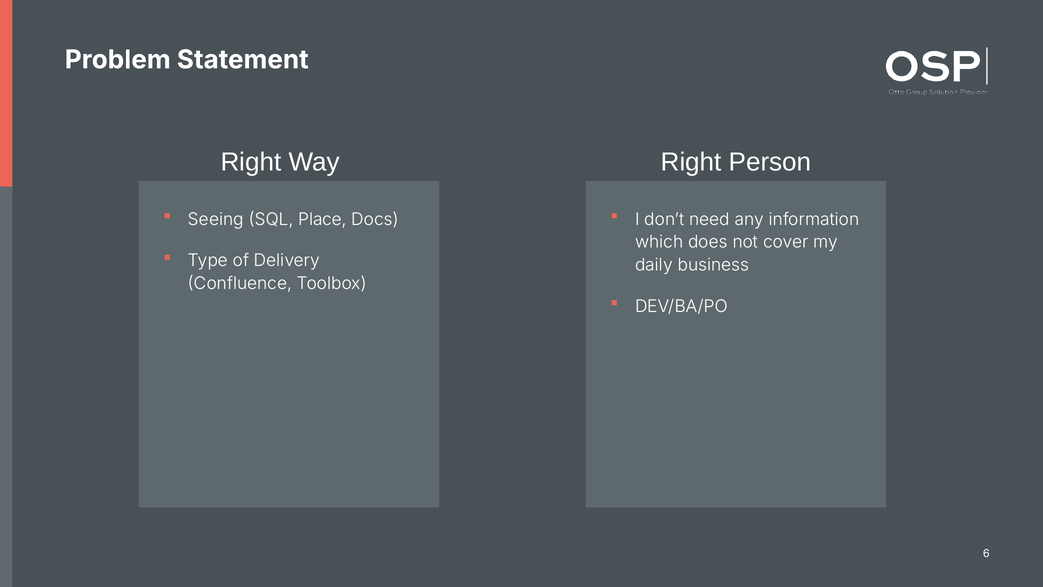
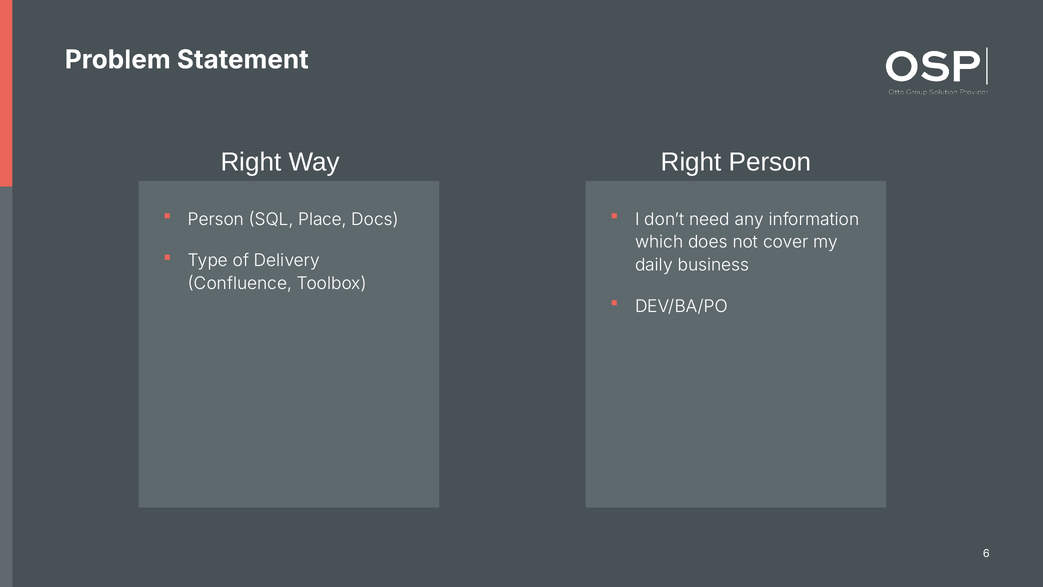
Seeing: Seeing -> Person (216, 219)
